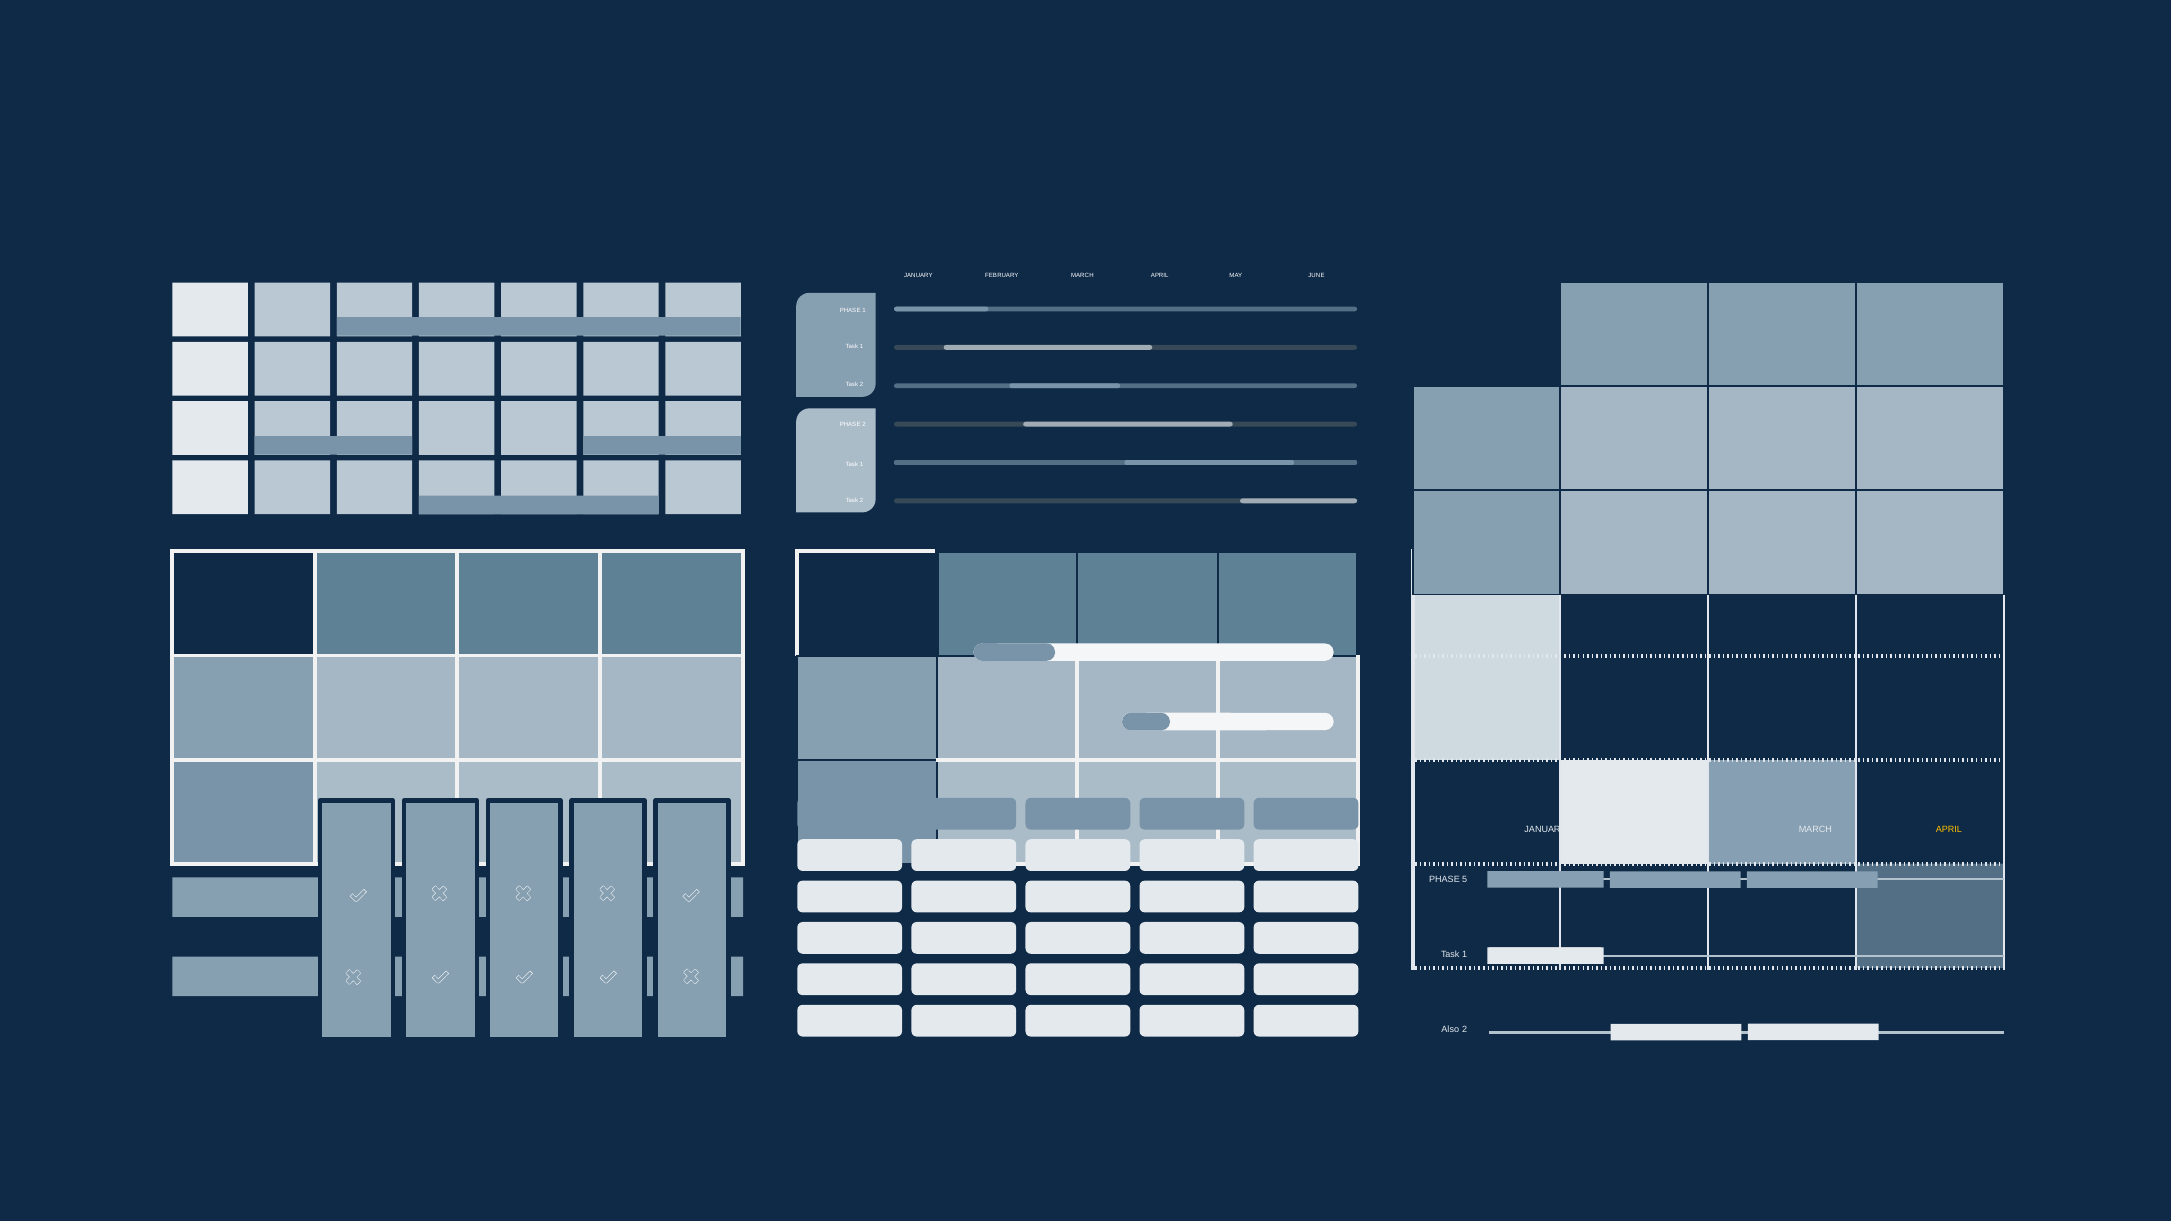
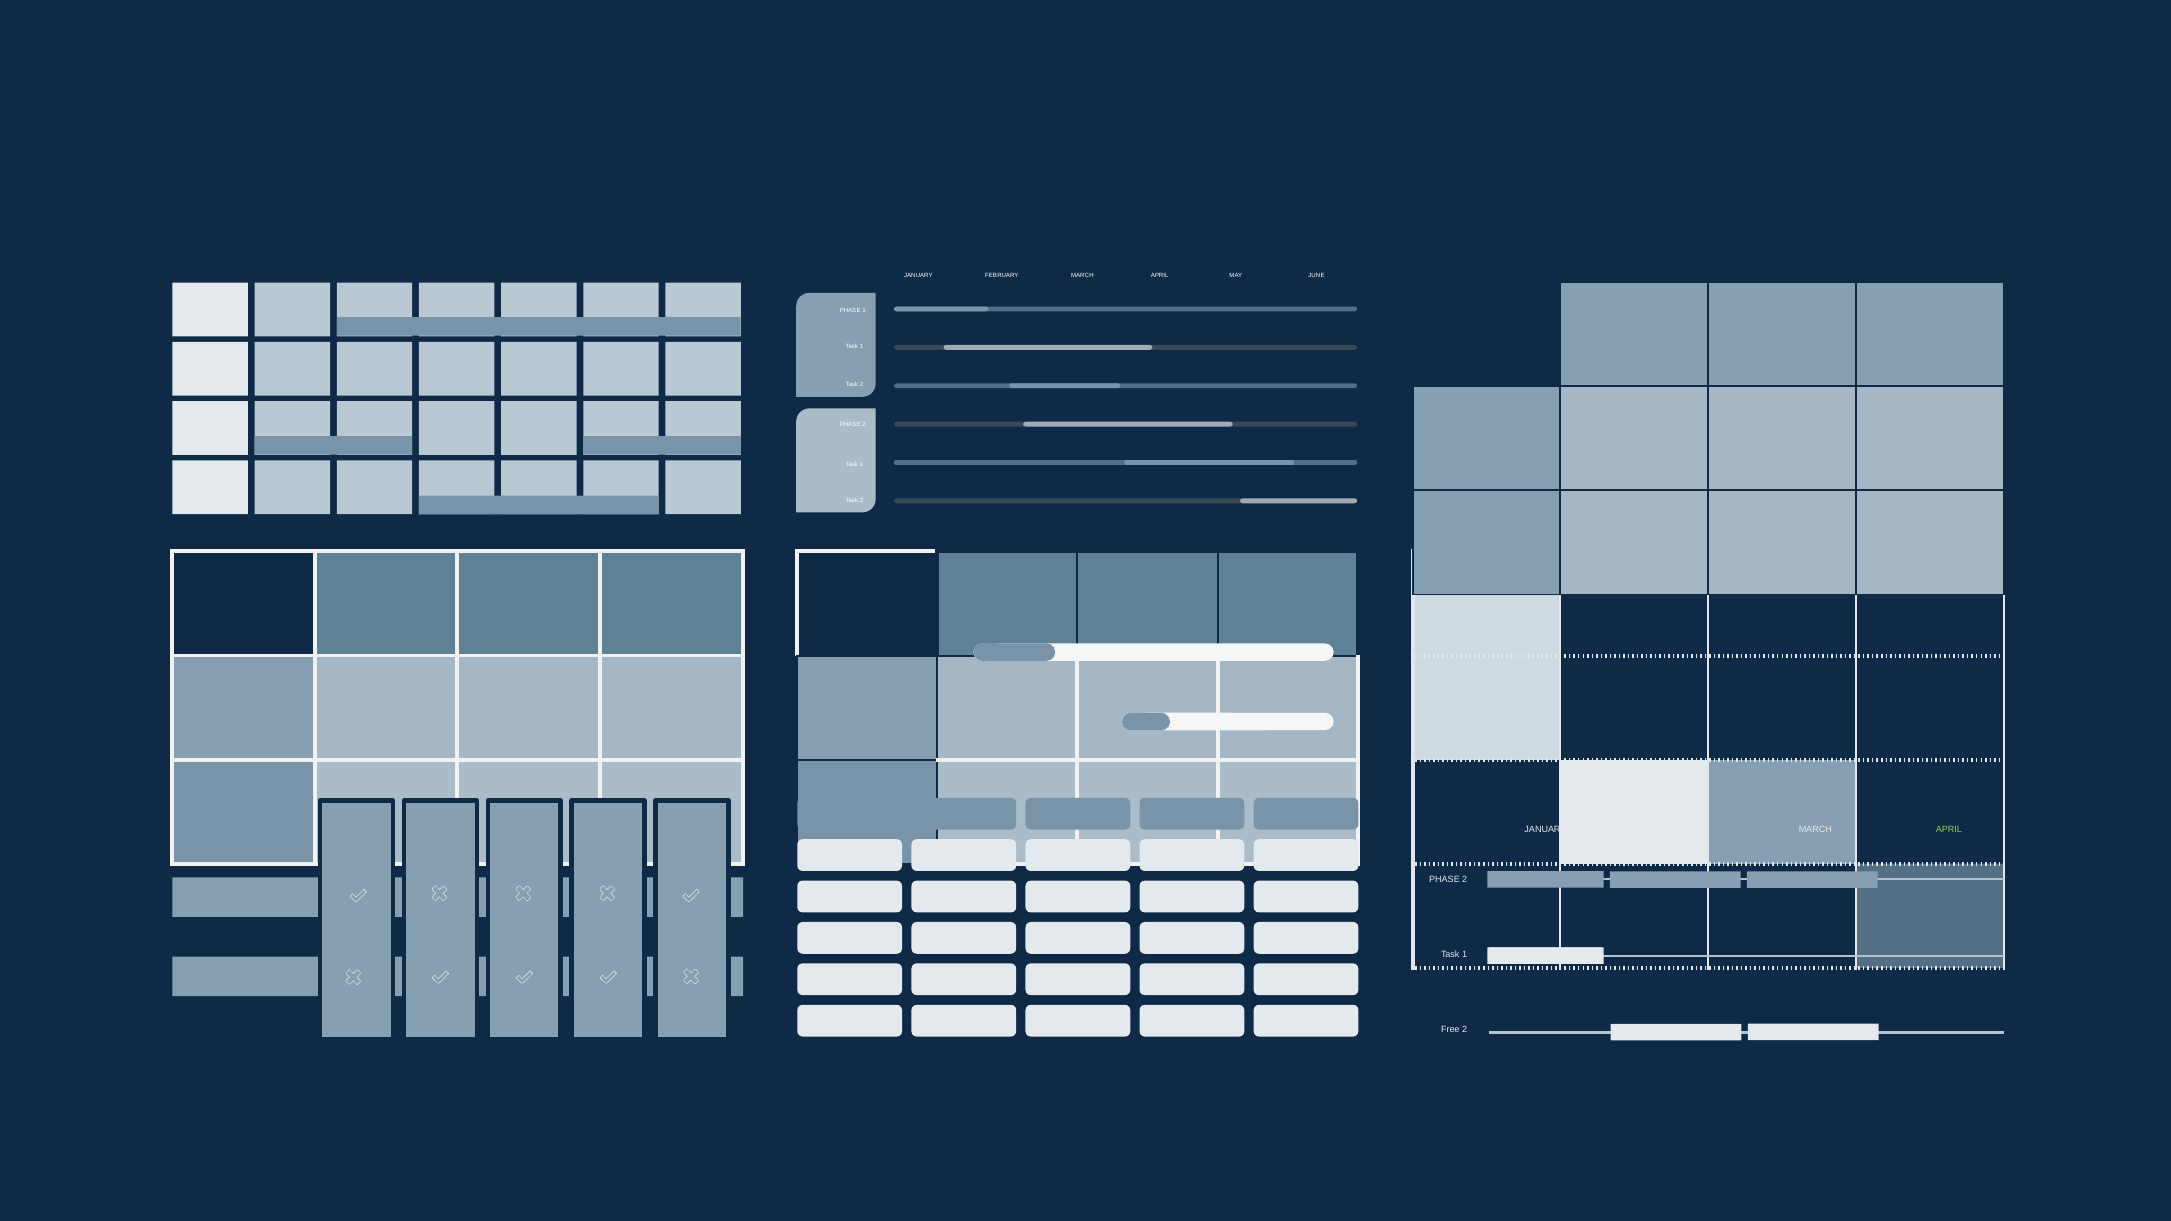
APRIL colour: yellow -> light green (1949, 830)
5: 5 -> 2 (1465, 880)
Also: Also -> Free (1450, 1030)
